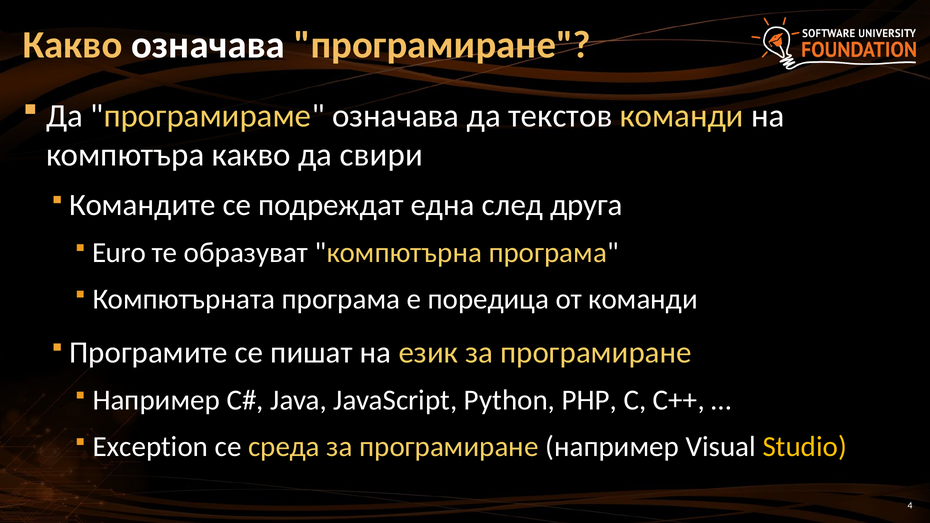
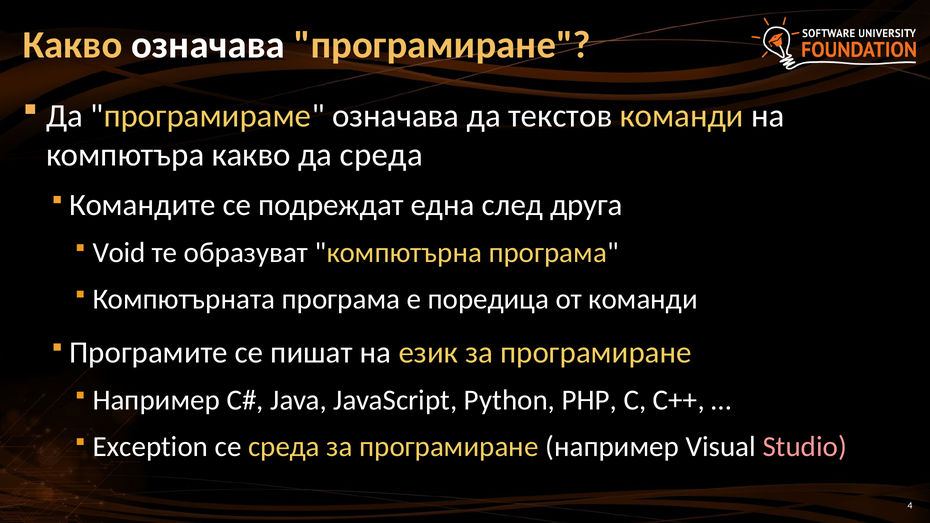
да свири: свири -> среда (381, 155)
Euro: Euro -> Void (119, 253)
Studio colour: yellow -> pink (805, 447)
